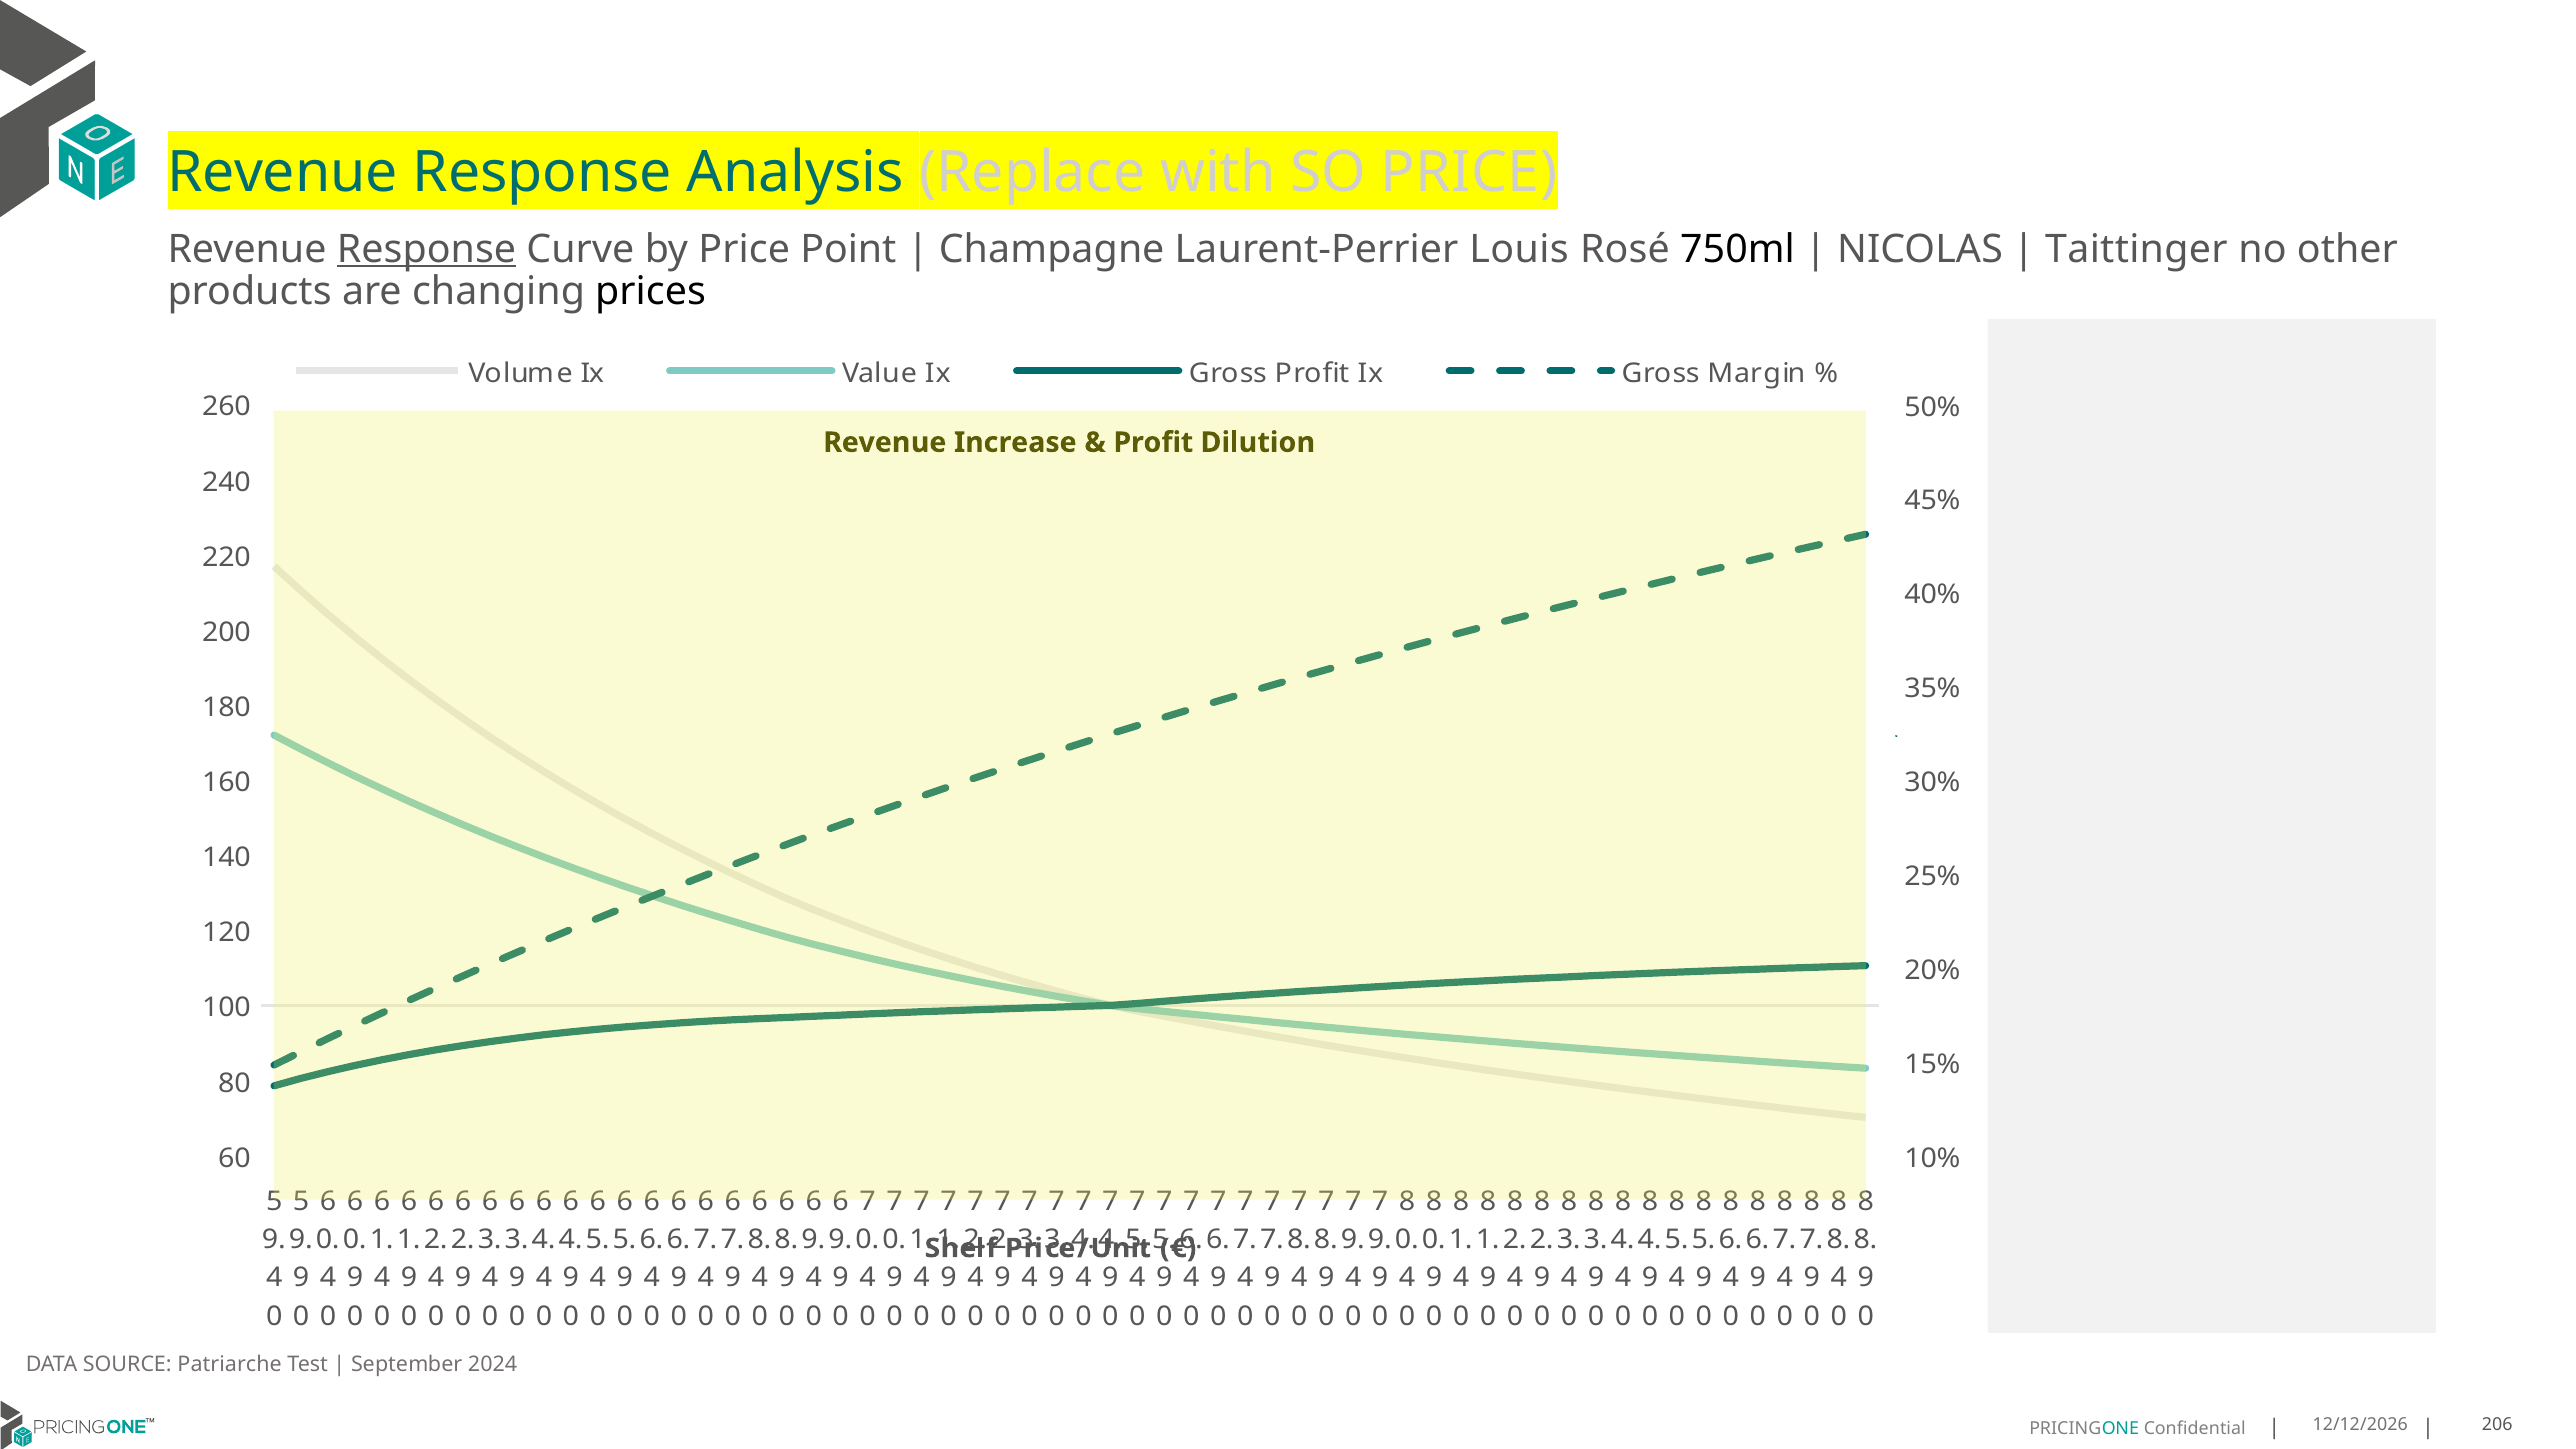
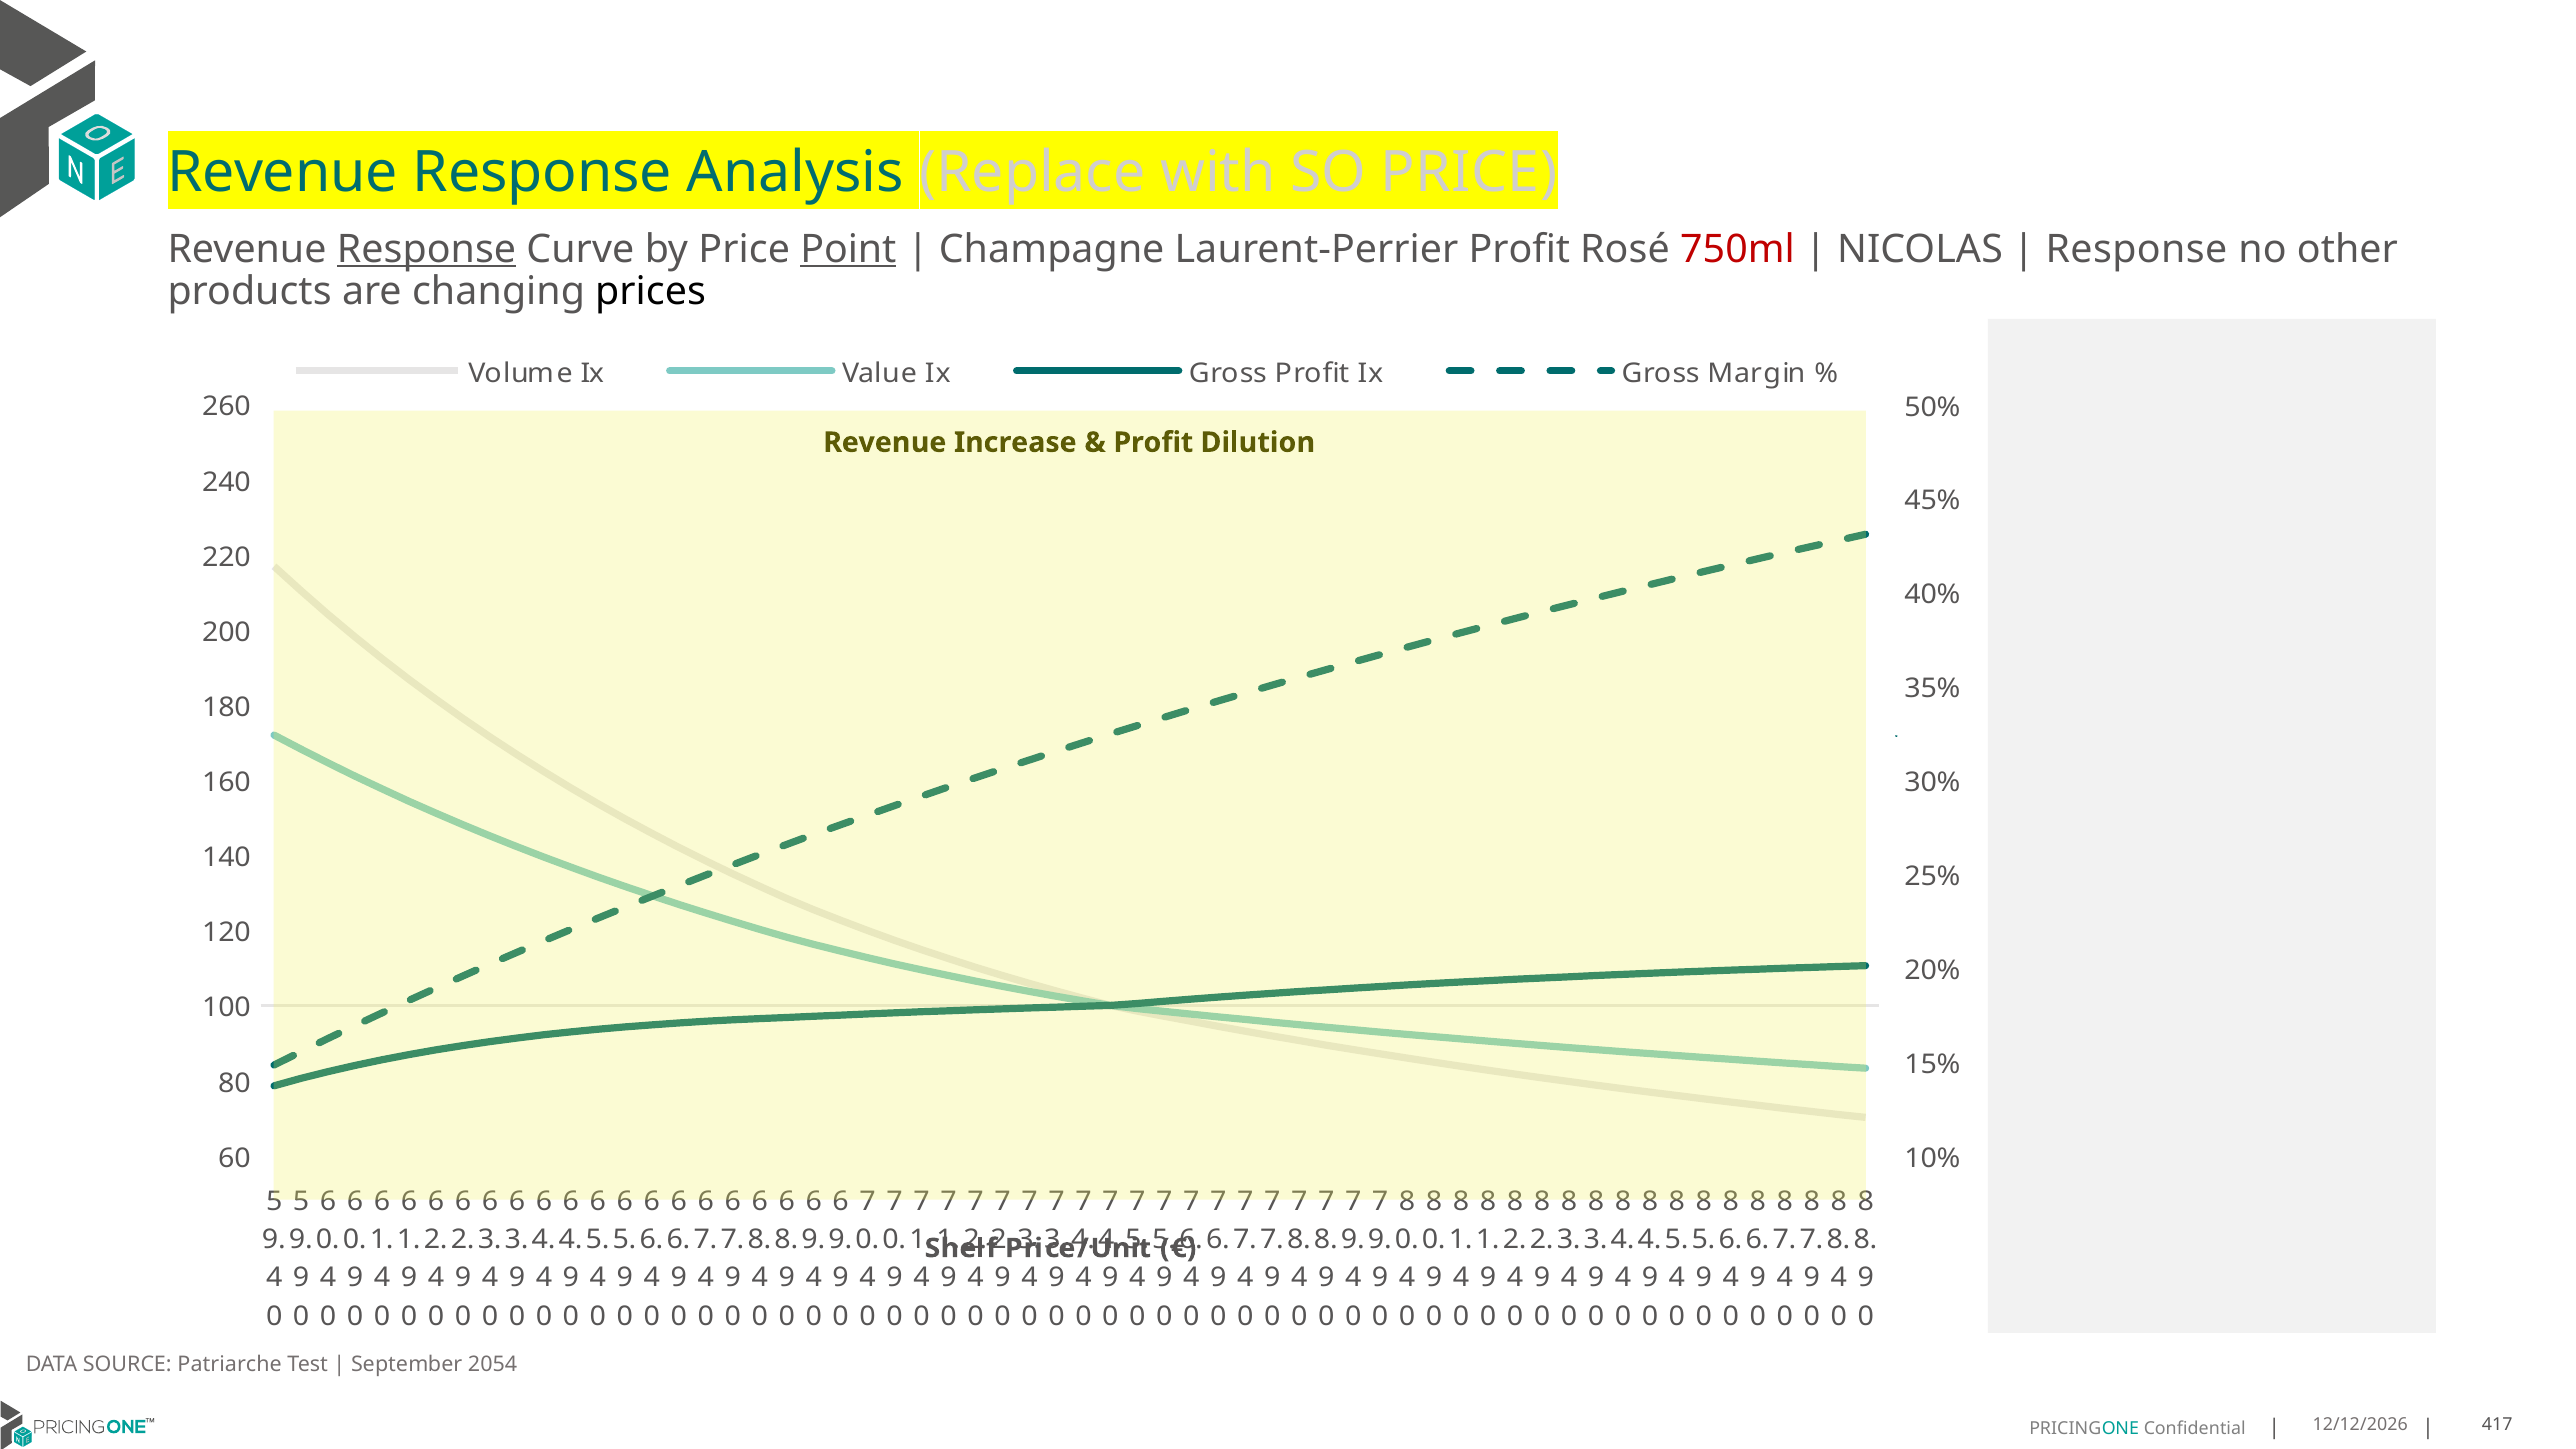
Point underline: none -> present (848, 249)
Laurent-Perrier Louis: Louis -> Profit (1519, 249)
750ml colour: black -> red (1738, 249)
Taittinger: Taittinger -> Response (2136, 249)
2024: 2024 -> 2054 (493, 1365)
206: 206 -> 417 (2497, 1425)
